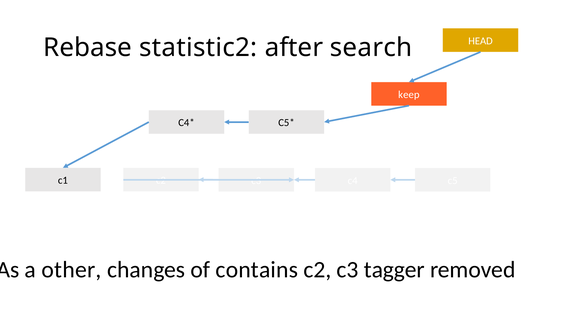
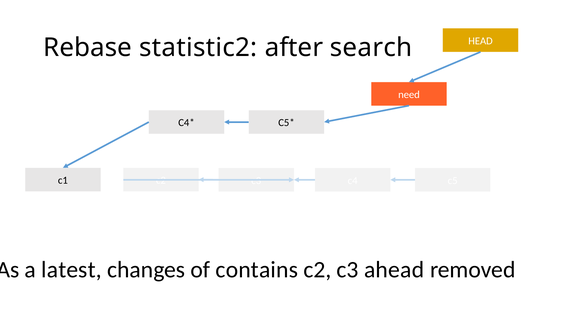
keep: keep -> need (409, 95)
other: other -> latest (71, 270)
tagger: tagger -> ahead (394, 270)
